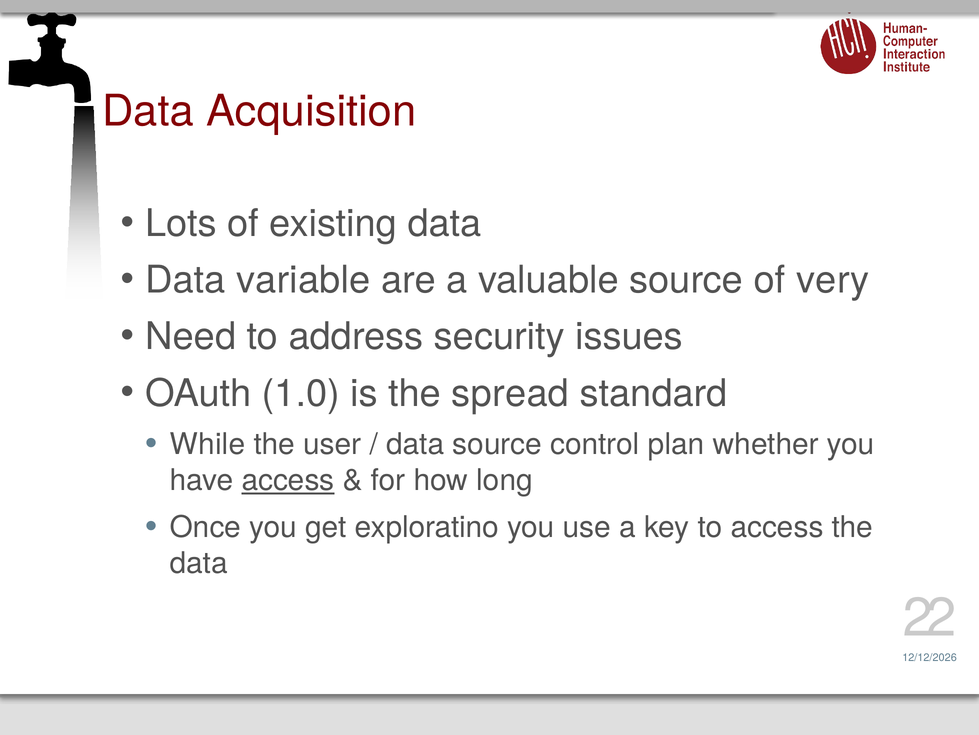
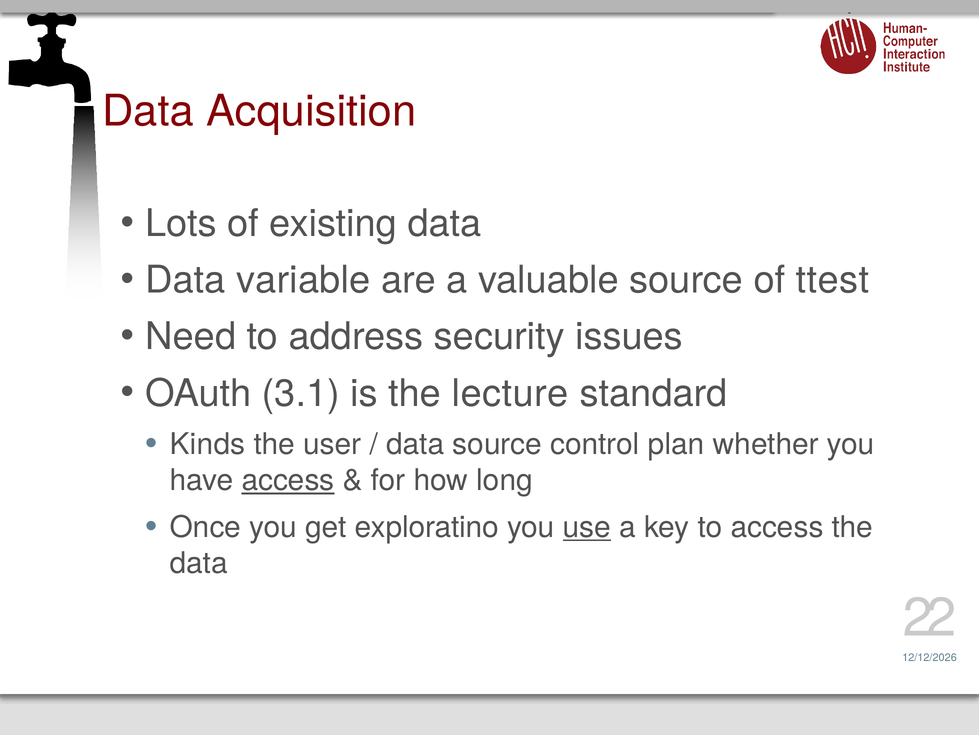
very: very -> ttest (833, 280)
1.0: 1.0 -> 3.1 (301, 393)
spread: spread -> lecture (510, 393)
While: While -> Kinds (208, 444)
use underline: none -> present (587, 527)
